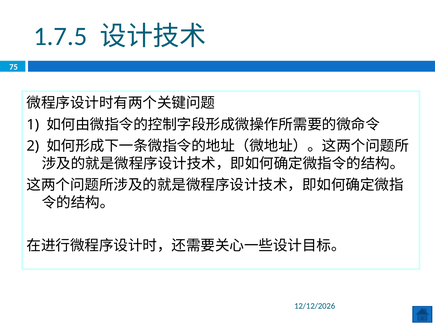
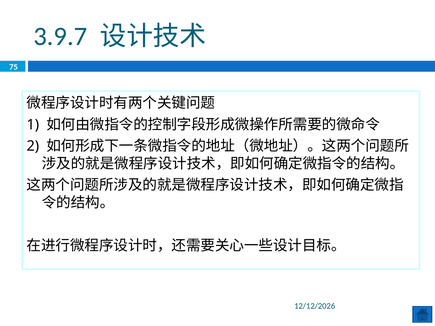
1.7.5: 1.7.5 -> 3.9.7 (60, 36)
